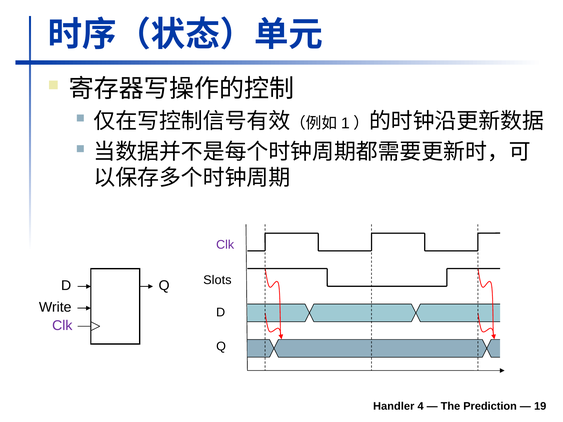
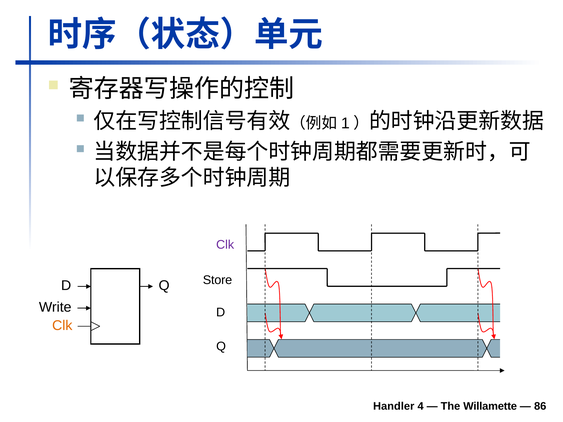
Slots: Slots -> Store (218, 280)
Clk colour: purple -> orange (62, 326)
Prediction: Prediction -> Willamette (490, 406)
19: 19 -> 86 (540, 406)
